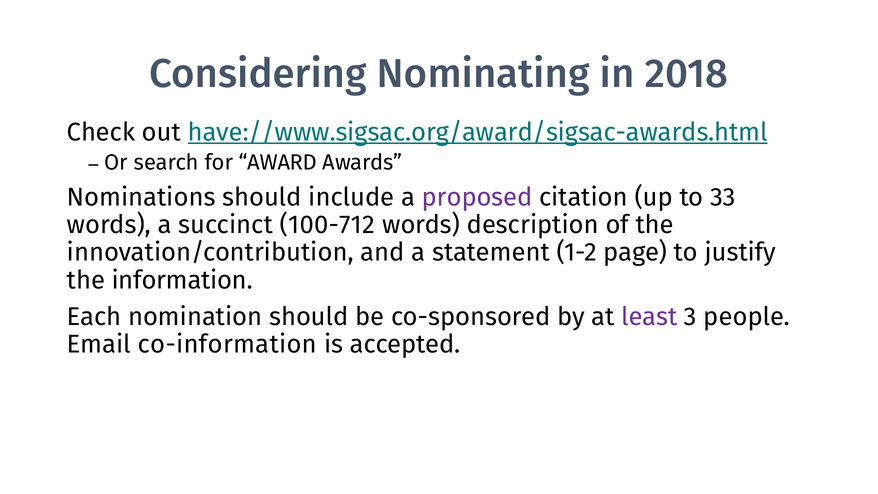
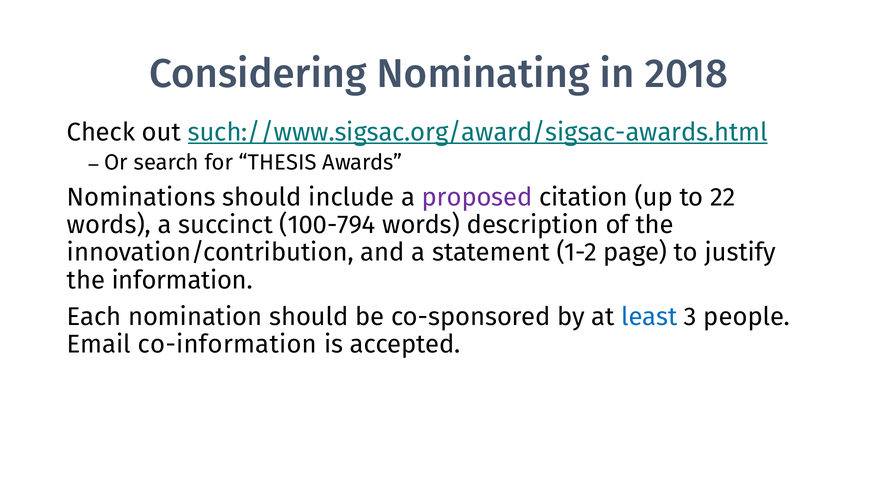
have://www.sigsac.org/award/sigsac-awards.html: have://www.sigsac.org/award/sigsac-awards.html -> such://www.sigsac.org/award/sigsac-awards.html (478, 132)
AWARD: AWARD -> THESIS (278, 162)
33: 33 -> 22 (723, 197)
100-712: 100-712 -> 100-794 (327, 225)
least colour: purple -> blue (649, 317)
